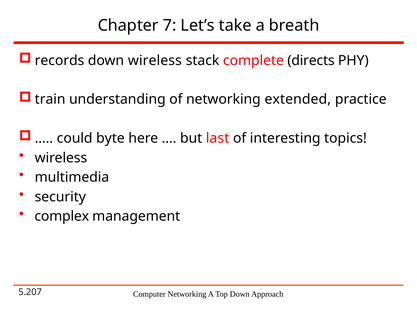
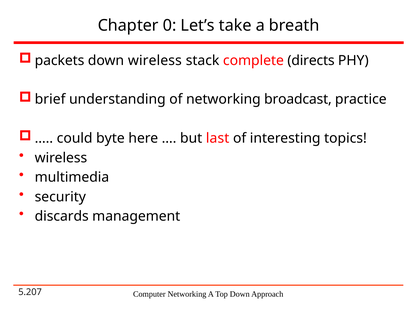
7: 7 -> 0 (170, 26)
records: records -> packets (60, 60)
train: train -> brief (50, 99)
extended: extended -> broadcast (298, 99)
complex: complex -> discards (62, 216)
